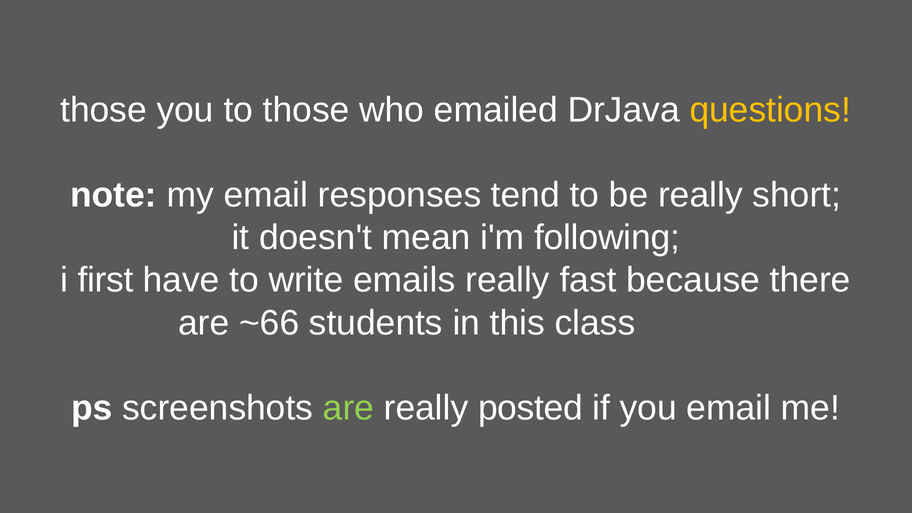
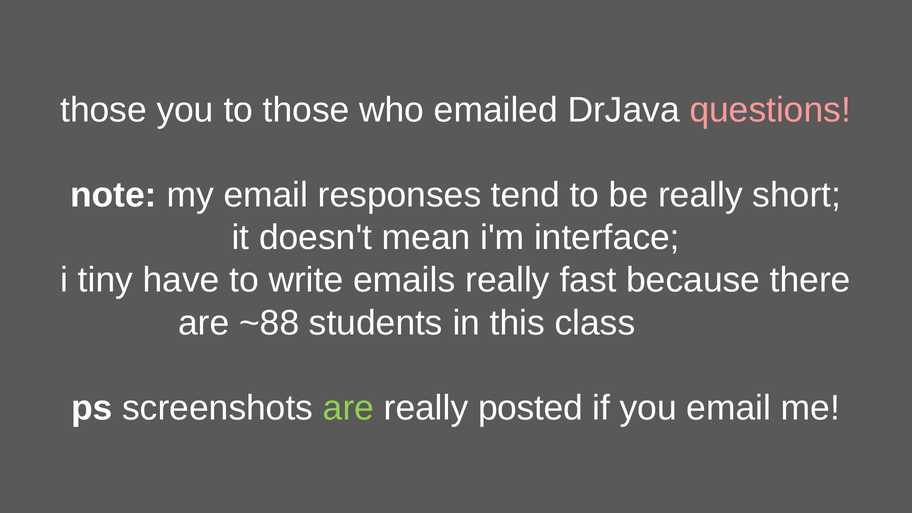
questions colour: yellow -> pink (770, 110)
following: following -> interface (607, 238)
first: first -> tiny (105, 280)
~66: ~66 -> ~88 (269, 323)
